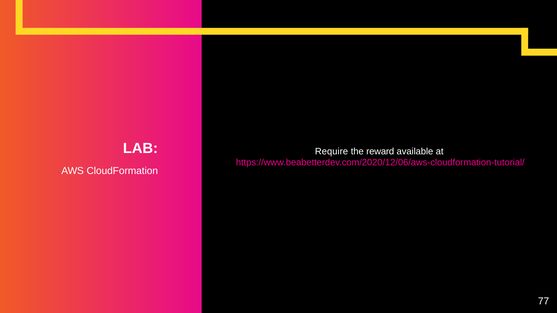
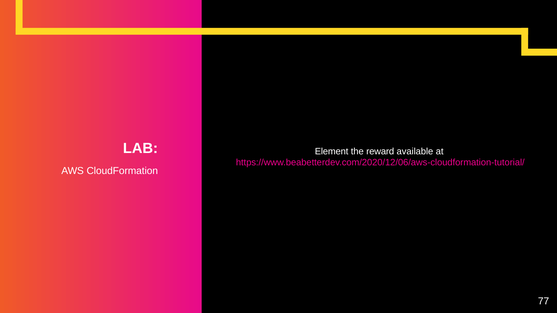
Require: Require -> Element (332, 152)
